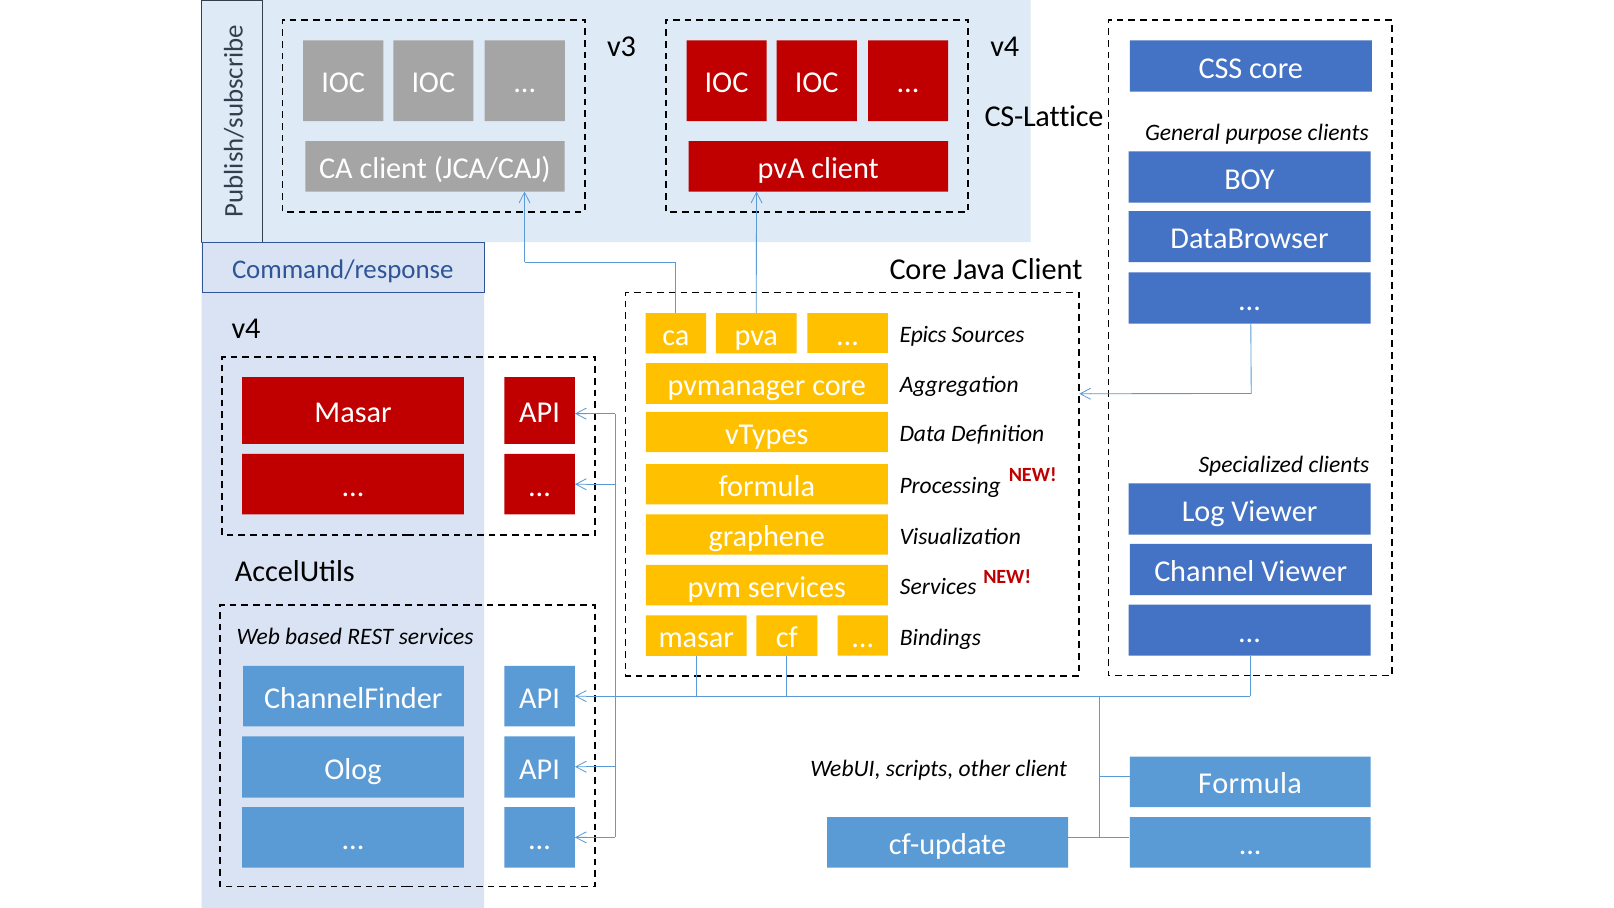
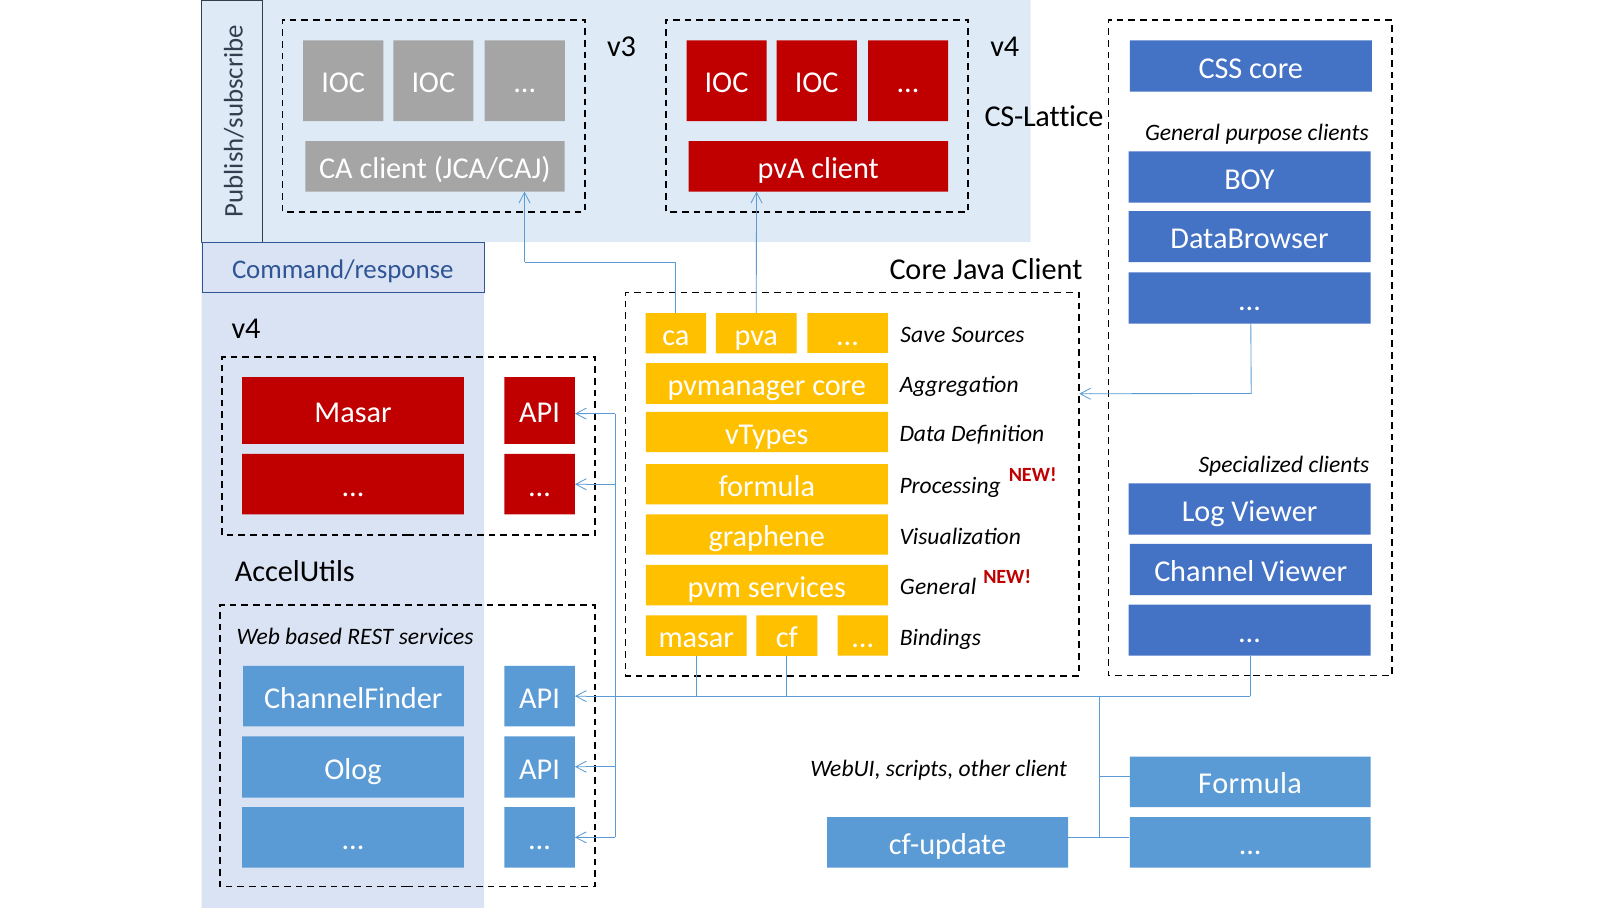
Epics: Epics -> Save (923, 334)
Services: Services -> General (938, 587)
